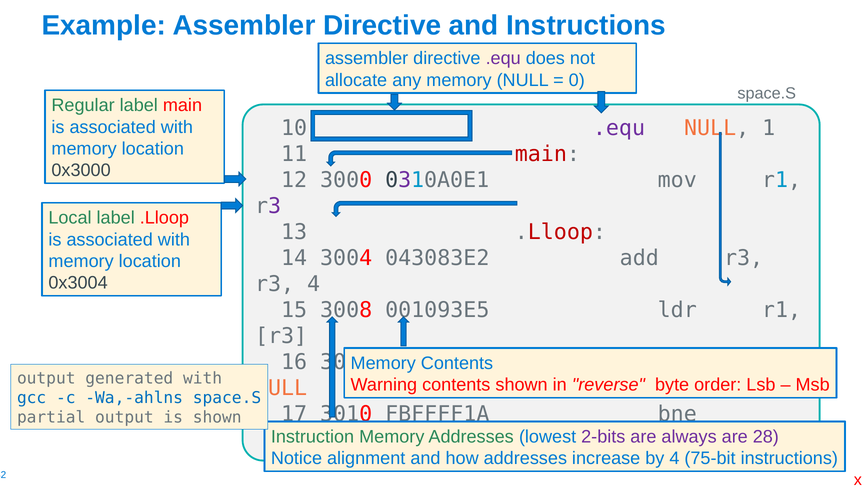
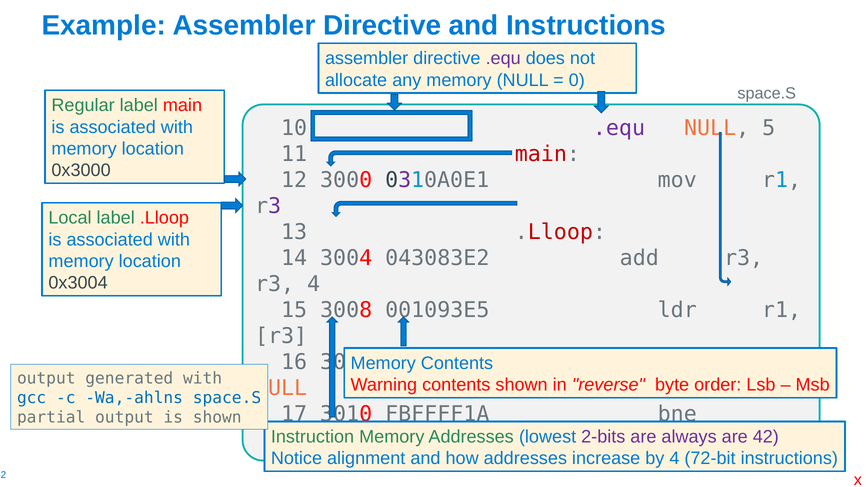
1: 1 -> 5 (769, 128)
28: 28 -> 42 (766, 437)
75-bit: 75-bit -> 72-bit (710, 459)
